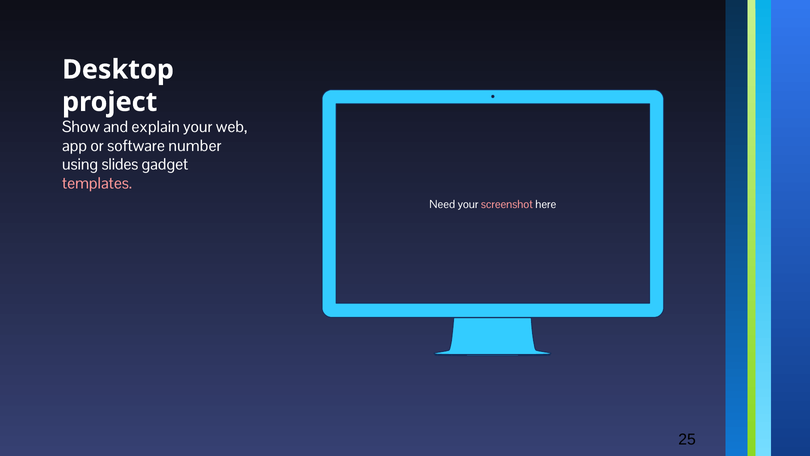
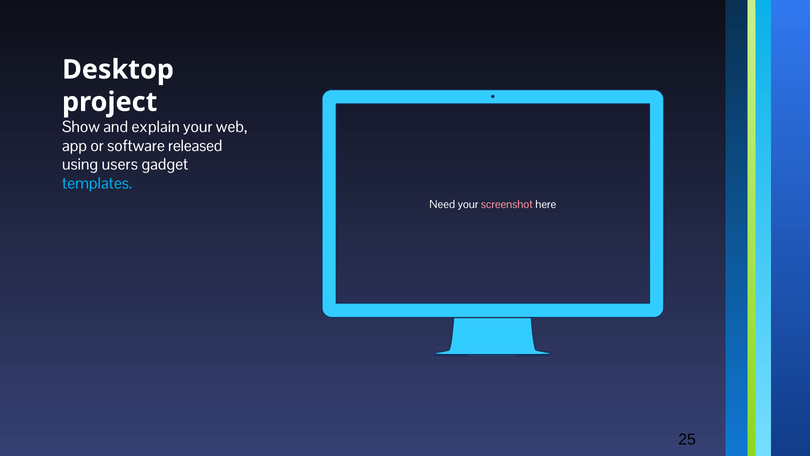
number: number -> released (195, 146)
slides: slides -> users (120, 165)
templates colour: pink -> light blue (97, 184)
